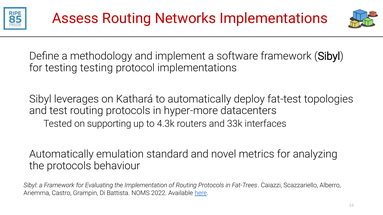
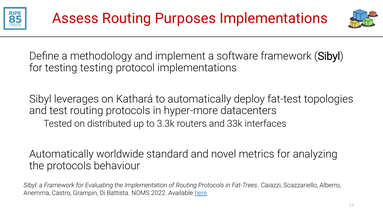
Networks: Networks -> Purposes (185, 18)
supporting: supporting -> distributed (109, 124)
4.3k: 4.3k -> 3.3k (166, 124)
emulation: emulation -> worldwide (120, 154)
